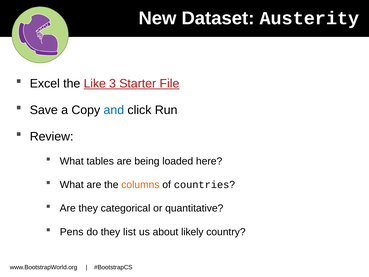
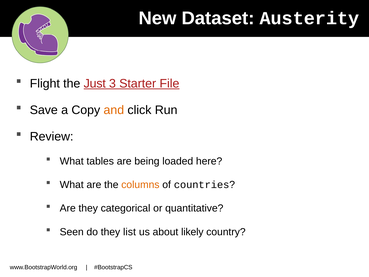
Excel: Excel -> Flight (45, 83)
Like: Like -> Just (95, 83)
and colour: blue -> orange (114, 110)
Pens: Pens -> Seen (72, 232)
